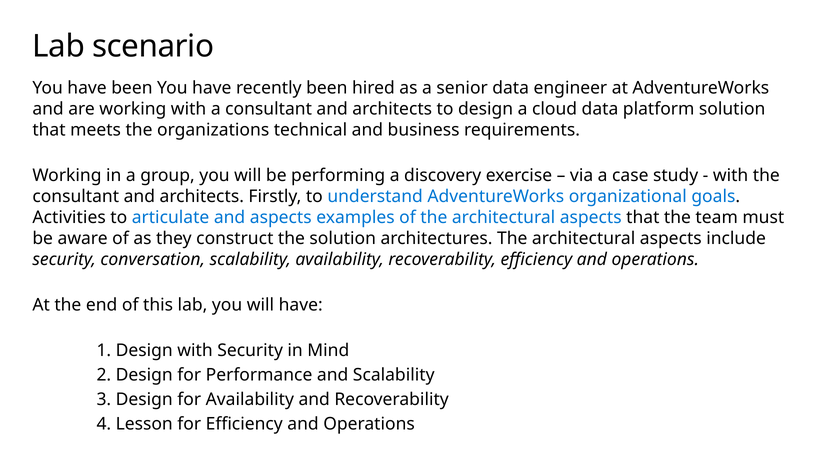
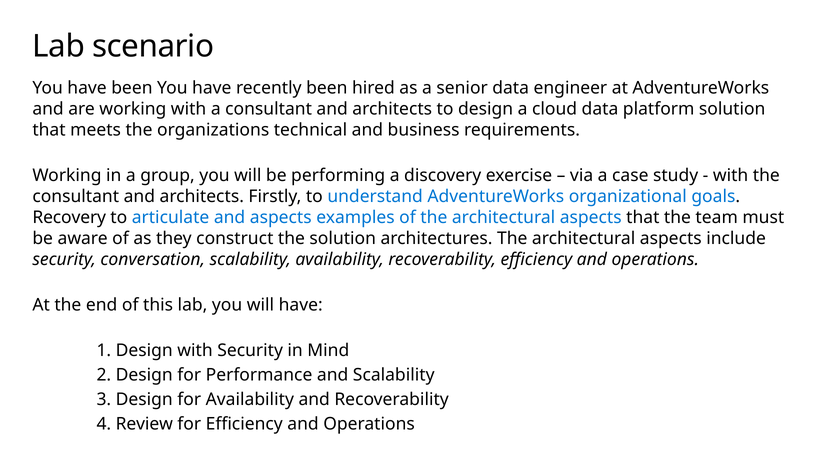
Activities: Activities -> Recovery (69, 217)
Lesson: Lesson -> Review (144, 423)
